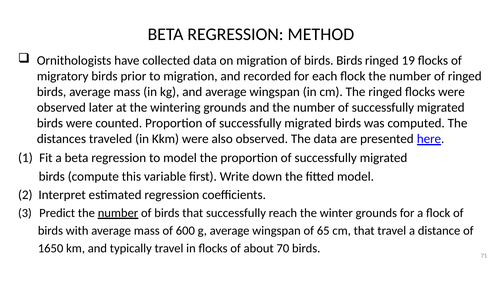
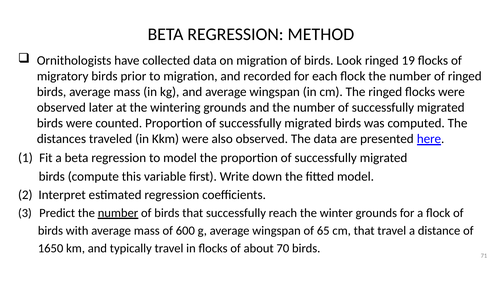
birds Birds: Birds -> Look (349, 61)
